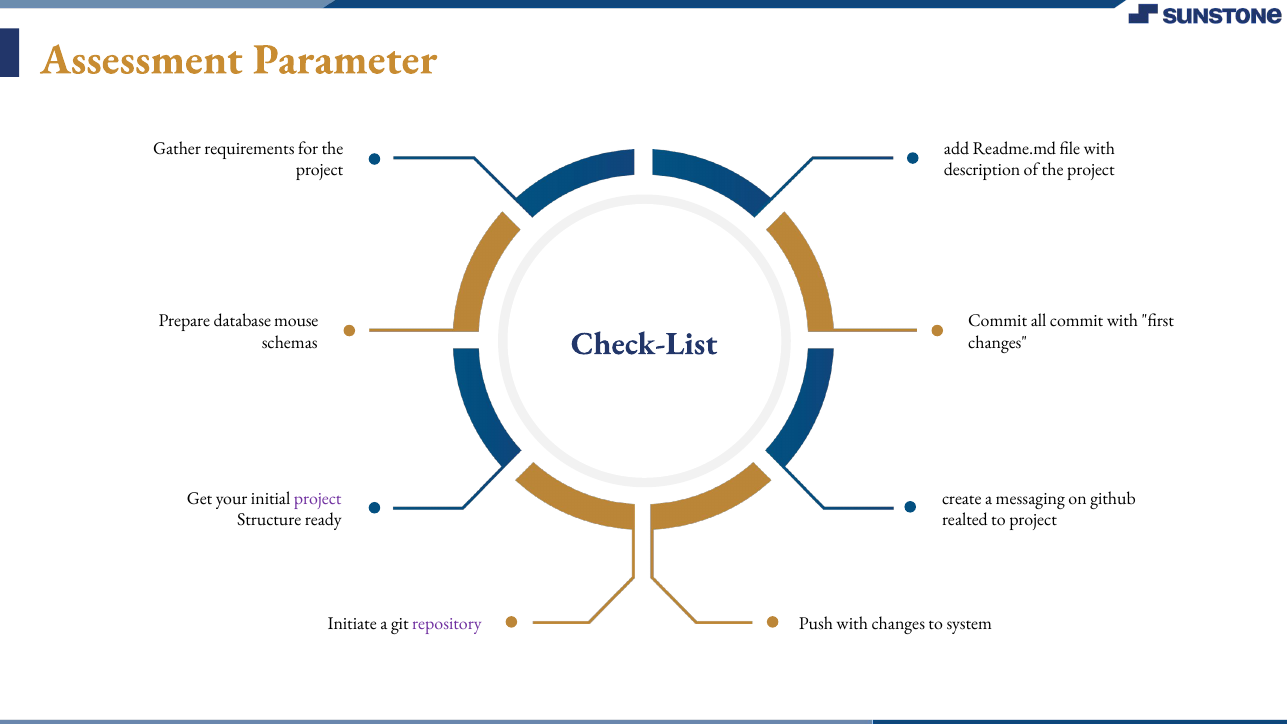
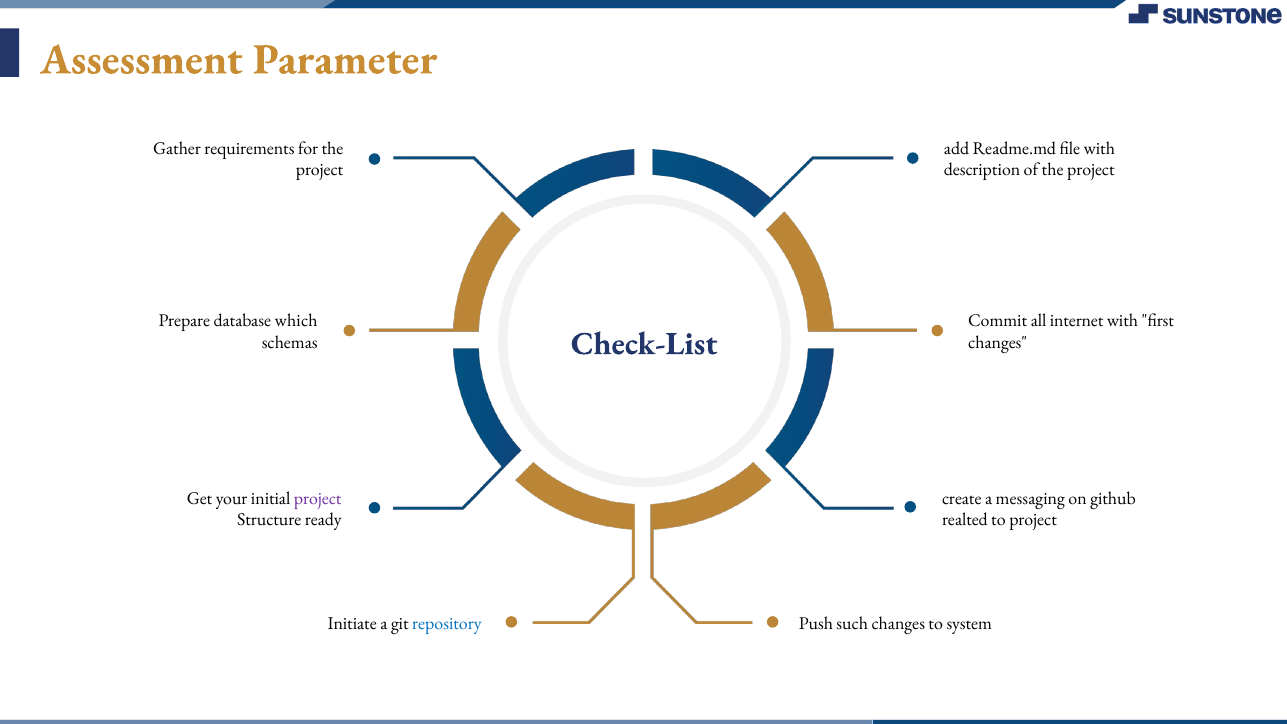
mouse: mouse -> which (296, 321)
all commit: commit -> internet (1077, 321)
repository colour: purple -> blue (447, 623)
Push with: with -> such (852, 623)
